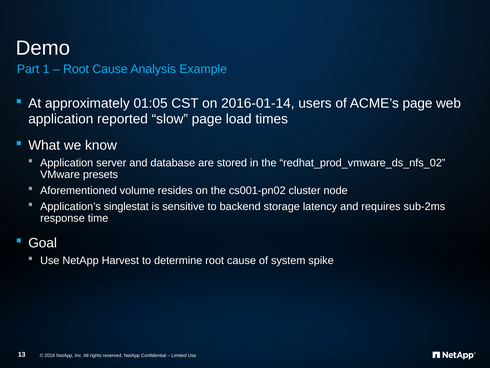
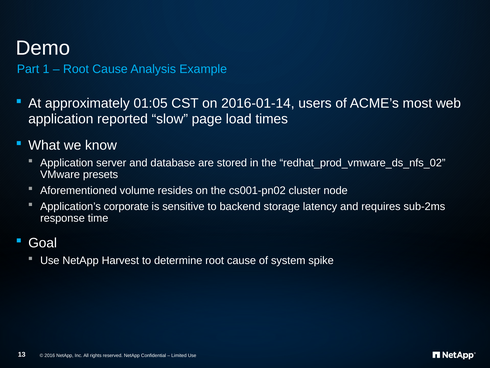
ACME’s page: page -> most (417, 103)
singlestat: singlestat -> corporate (126, 206)
